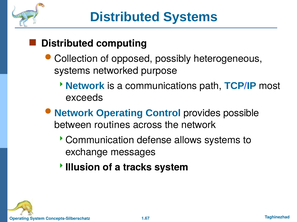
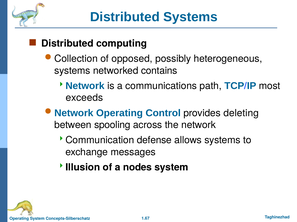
purpose: purpose -> contains (159, 71)
possible: possible -> deleting (241, 113)
routines: routines -> spooling (112, 125)
tracks: tracks -> nodes (137, 168)
